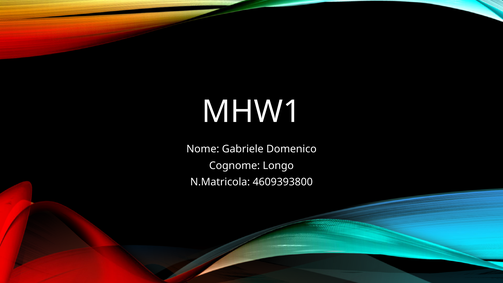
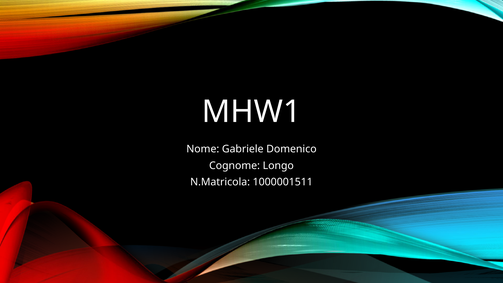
4609393800: 4609393800 -> 1000001511 (283, 182)
